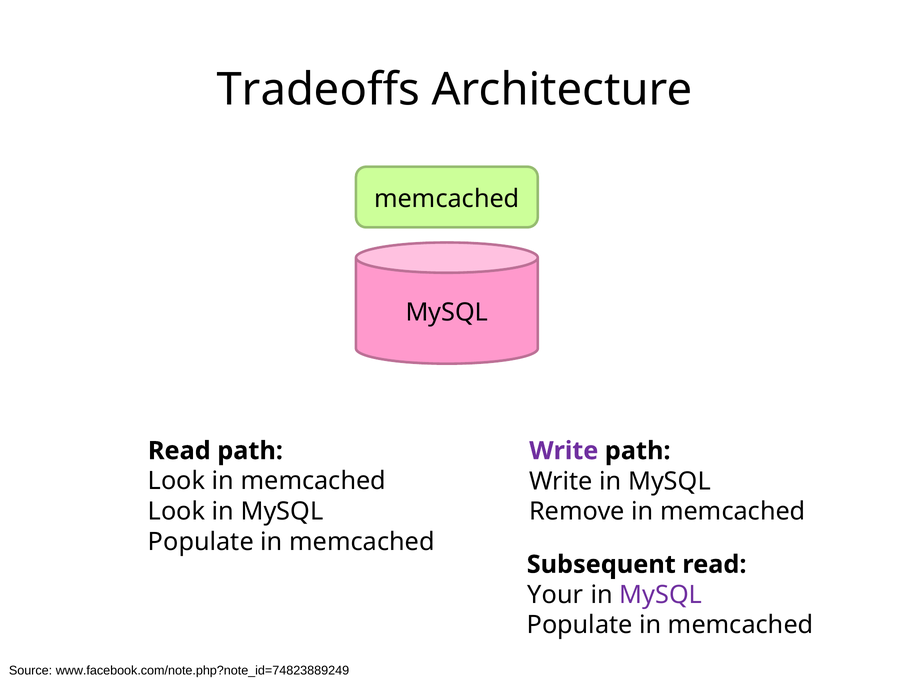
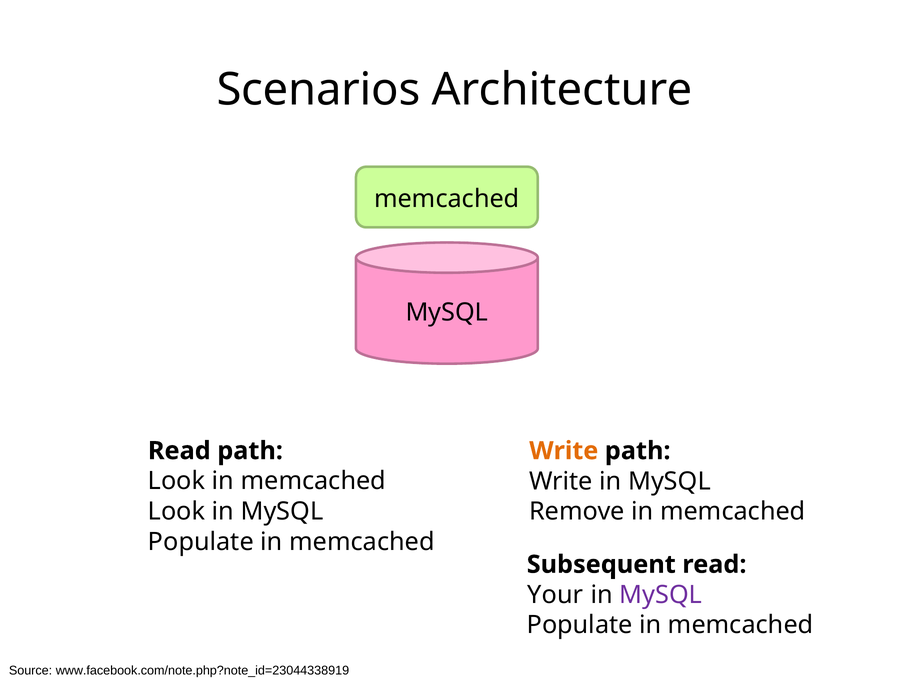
Tradeoffs: Tradeoffs -> Scenarios (318, 89)
Write colour: purple -> orange (564, 451)
www.facebook.com/note.php?note_id=74823889249: www.facebook.com/note.php?note_id=74823889249 -> www.facebook.com/note.php?note_id=23044338919 (202, 670)
